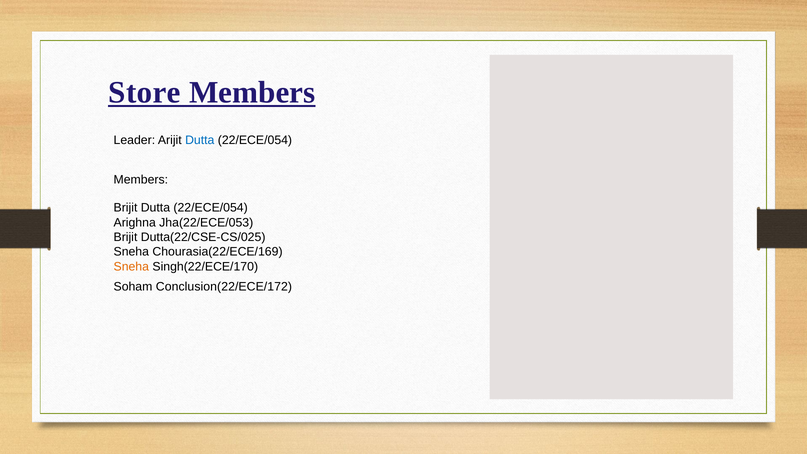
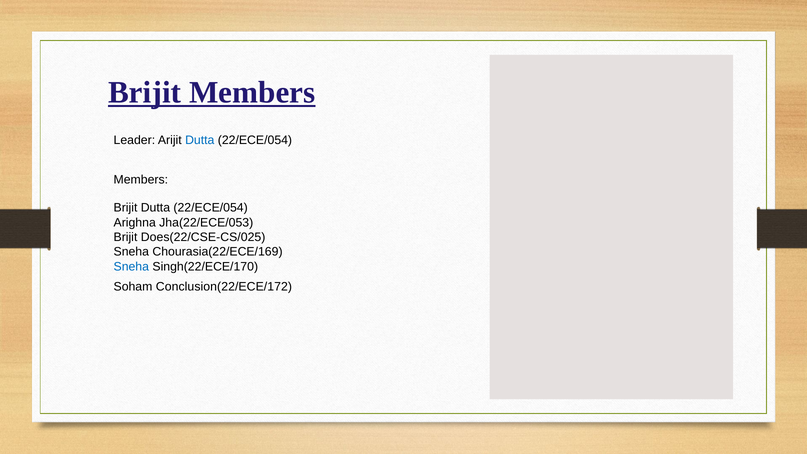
Store: Store -> Brijit (145, 92)
Dutta(22/CSE-CS/025: Dutta(22/CSE-CS/025 -> Does(22/CSE-CS/025 (203, 237)
Sneha colour: orange -> blue (131, 267)
